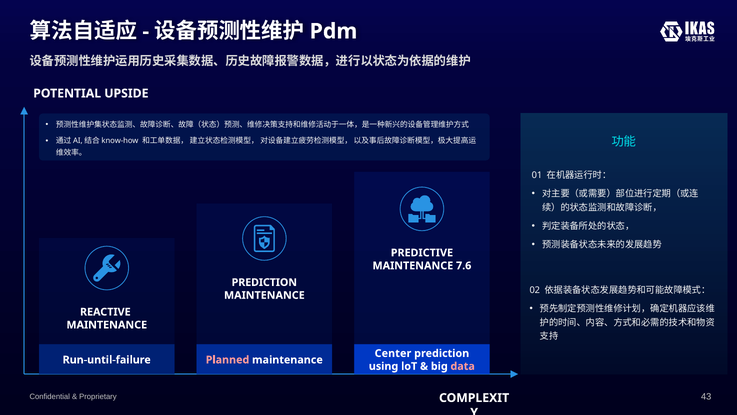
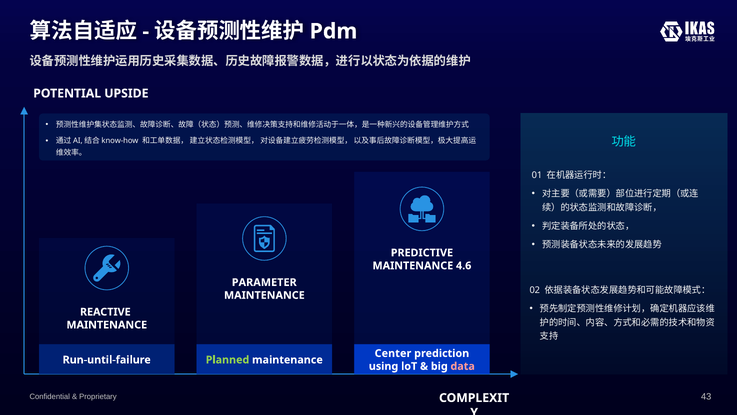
7.6: 7.6 -> 4.6 (464, 265)
PREDICTION: PREDICTION -> PARAMETER (264, 282)
Planned colour: pink -> light green (228, 359)
